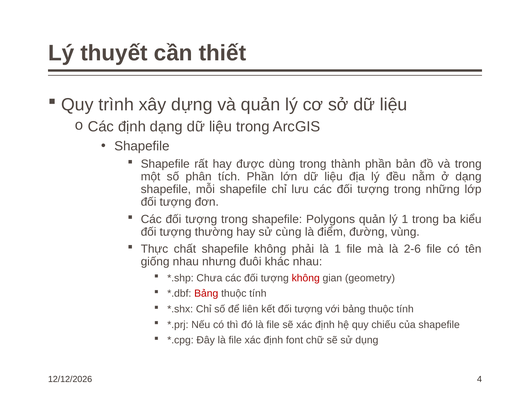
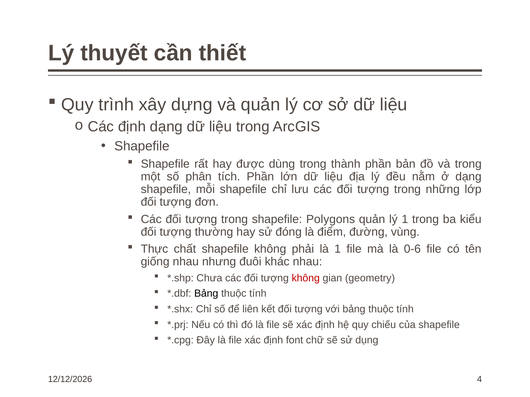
cùng: cùng -> đóng (289, 232)
2-6: 2-6 -> 0-6 (412, 249)
Bảng colour: red -> black (206, 294)
